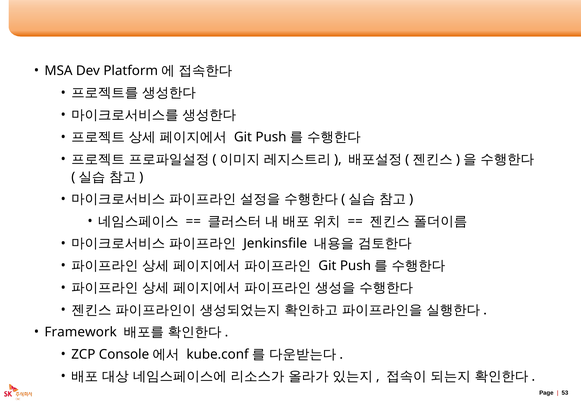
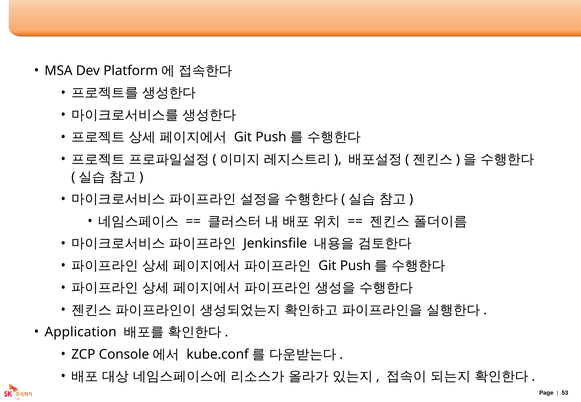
Framework: Framework -> Application (81, 332)
